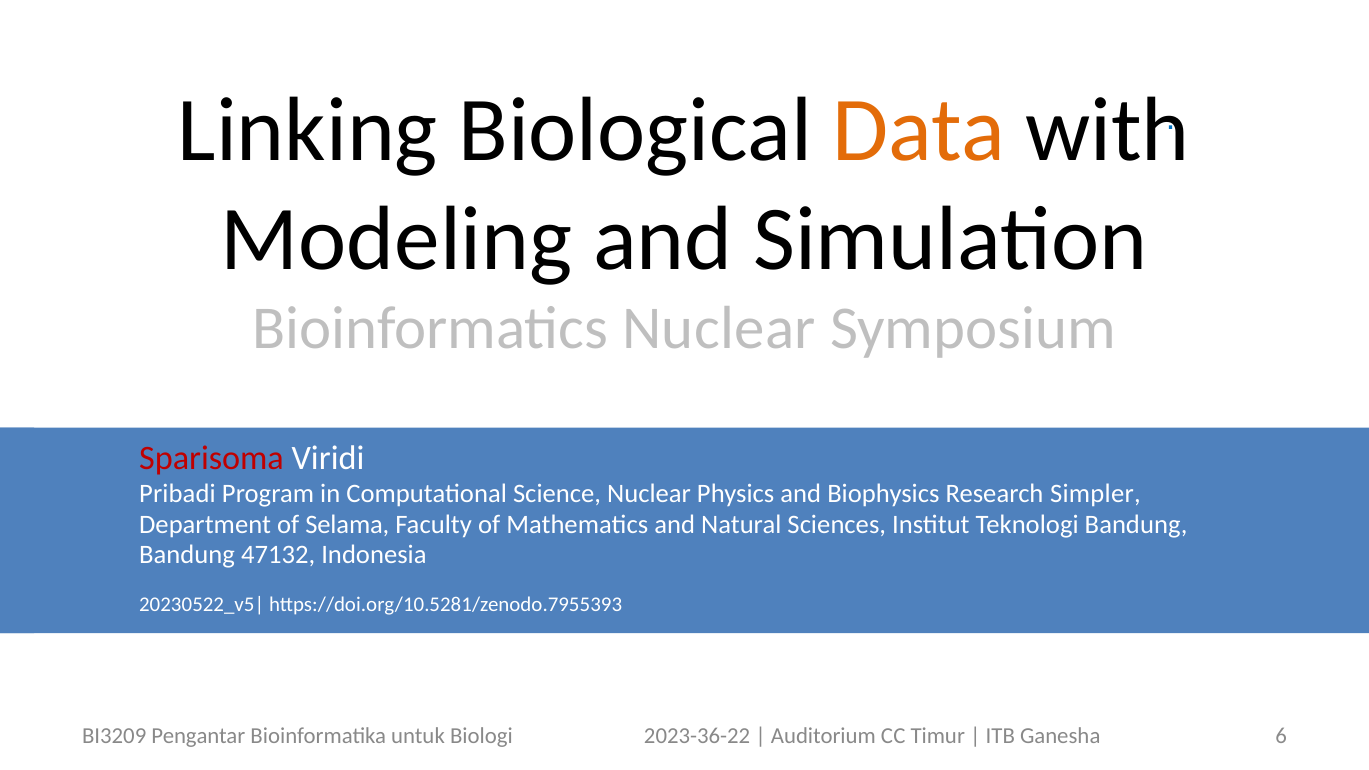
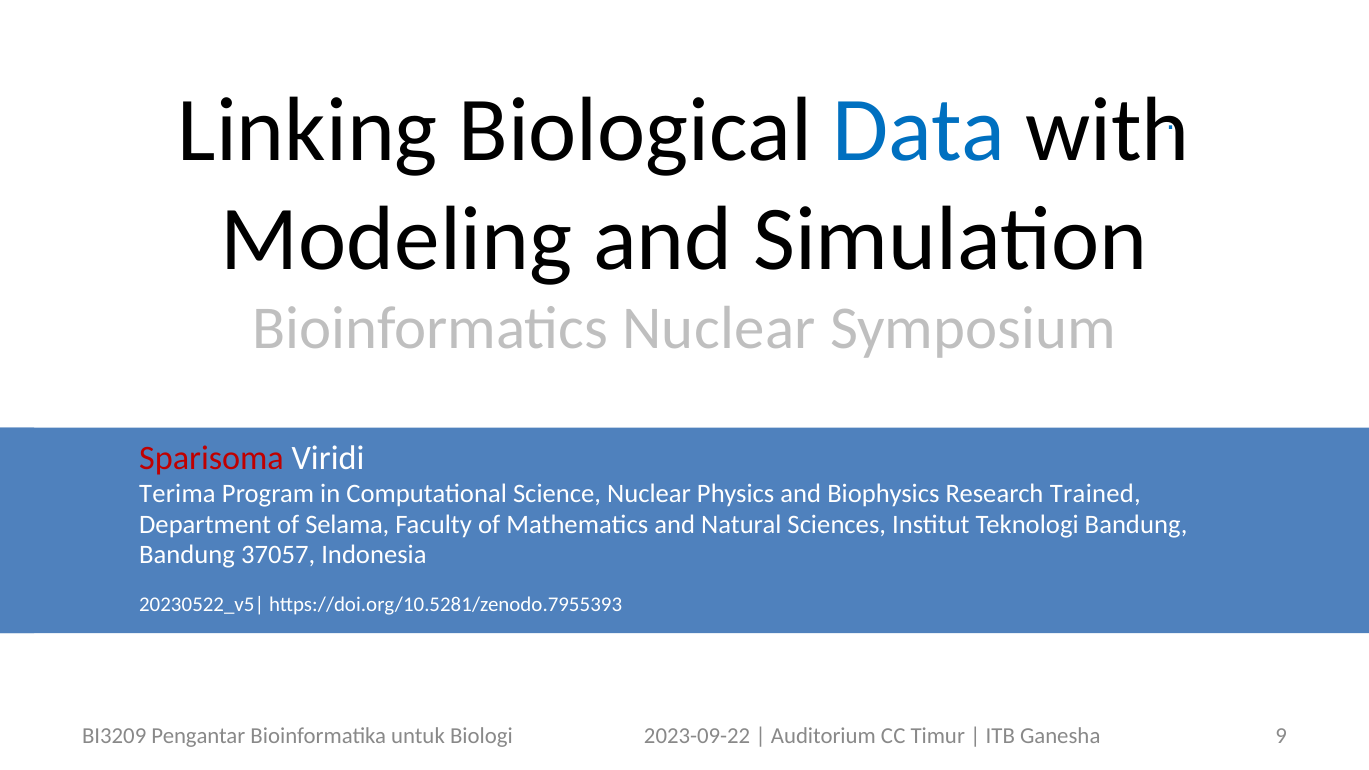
Data colour: orange -> blue (919, 130)
Pribadi: Pribadi -> Terima (177, 493)
Simpler: Simpler -> Trained (1095, 493)
47132: 47132 -> 37057 (278, 555)
2023-36-22: 2023-36-22 -> 2023-09-22 (697, 736)
6: 6 -> 9 (1281, 736)
